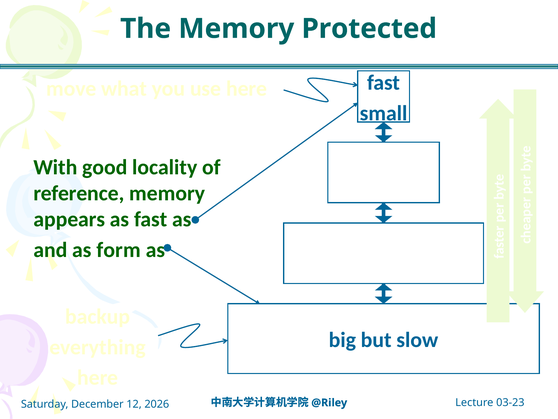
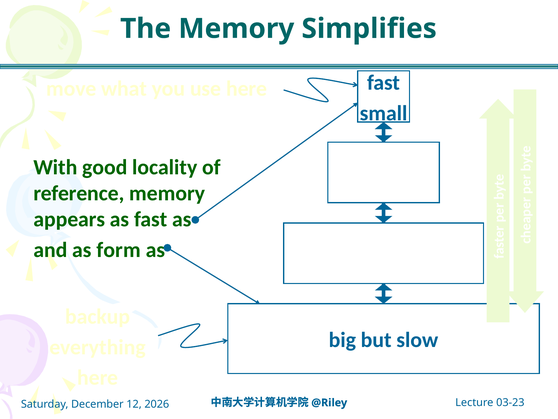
Protected: Protected -> Simplifies (369, 29)
